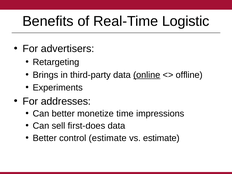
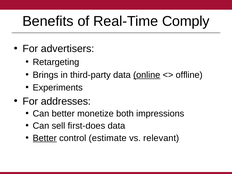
Logistic: Logistic -> Comply (186, 21)
time: time -> both (125, 114)
Better underline: none -> present (45, 138)
vs estimate: estimate -> relevant (161, 138)
